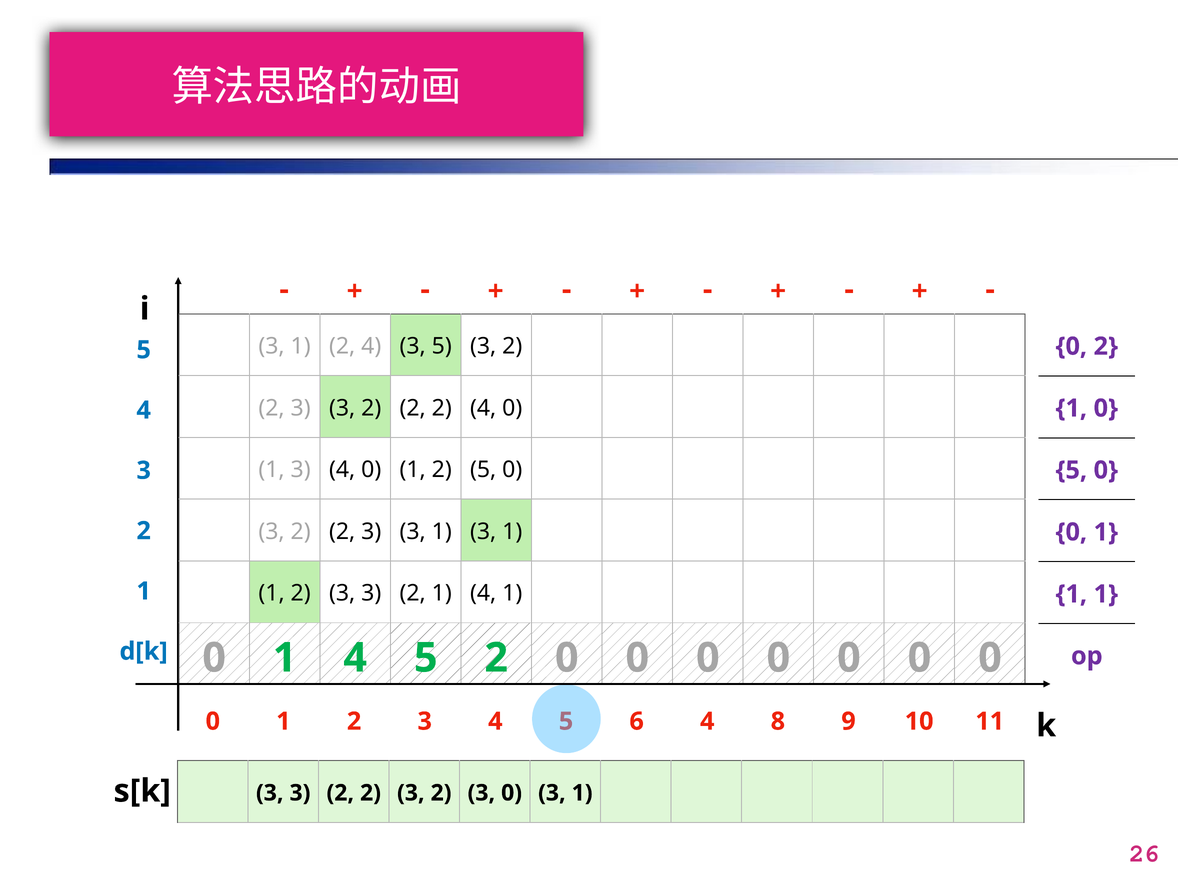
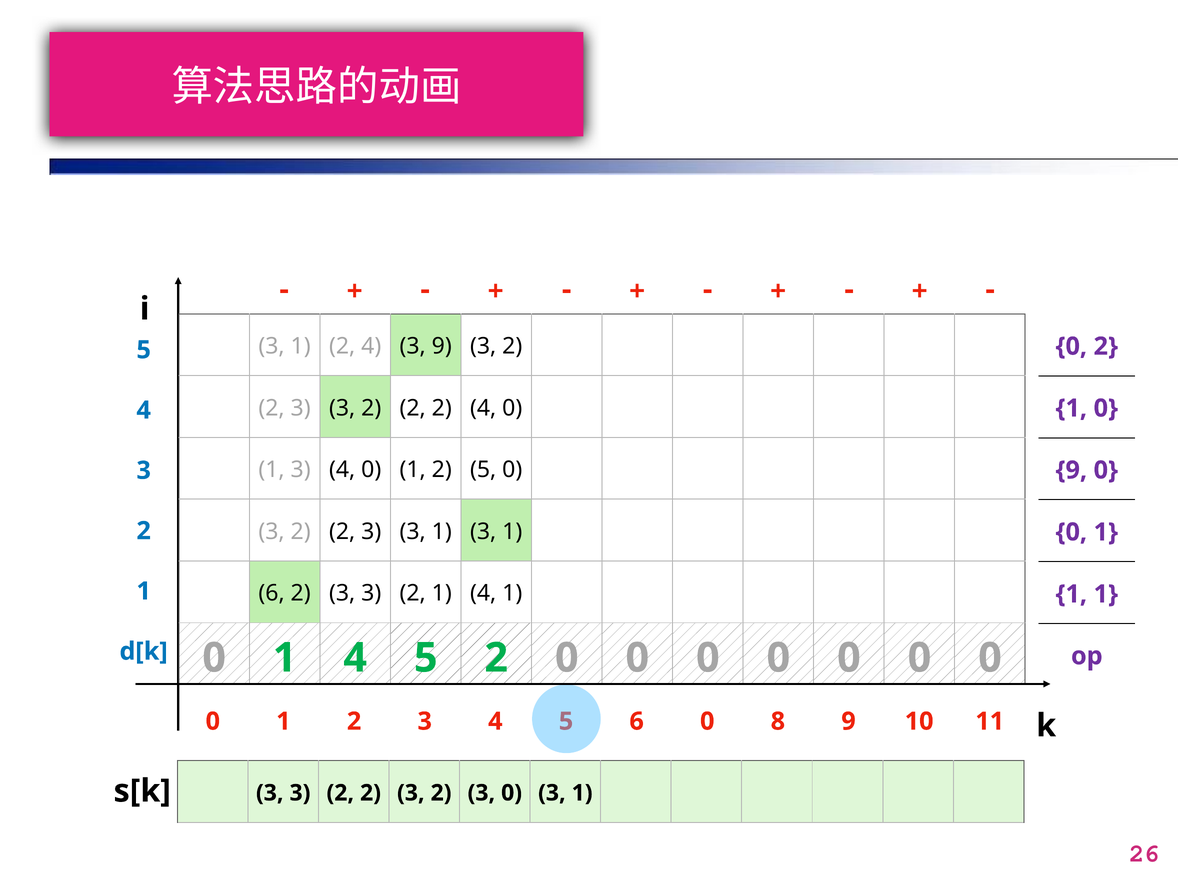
3 5: 5 -> 9 (442, 346)
5: 5 -> 9 (1071, 470)
1: 1 -> 6 (272, 594)
6 4: 4 -> 0 (707, 722)
